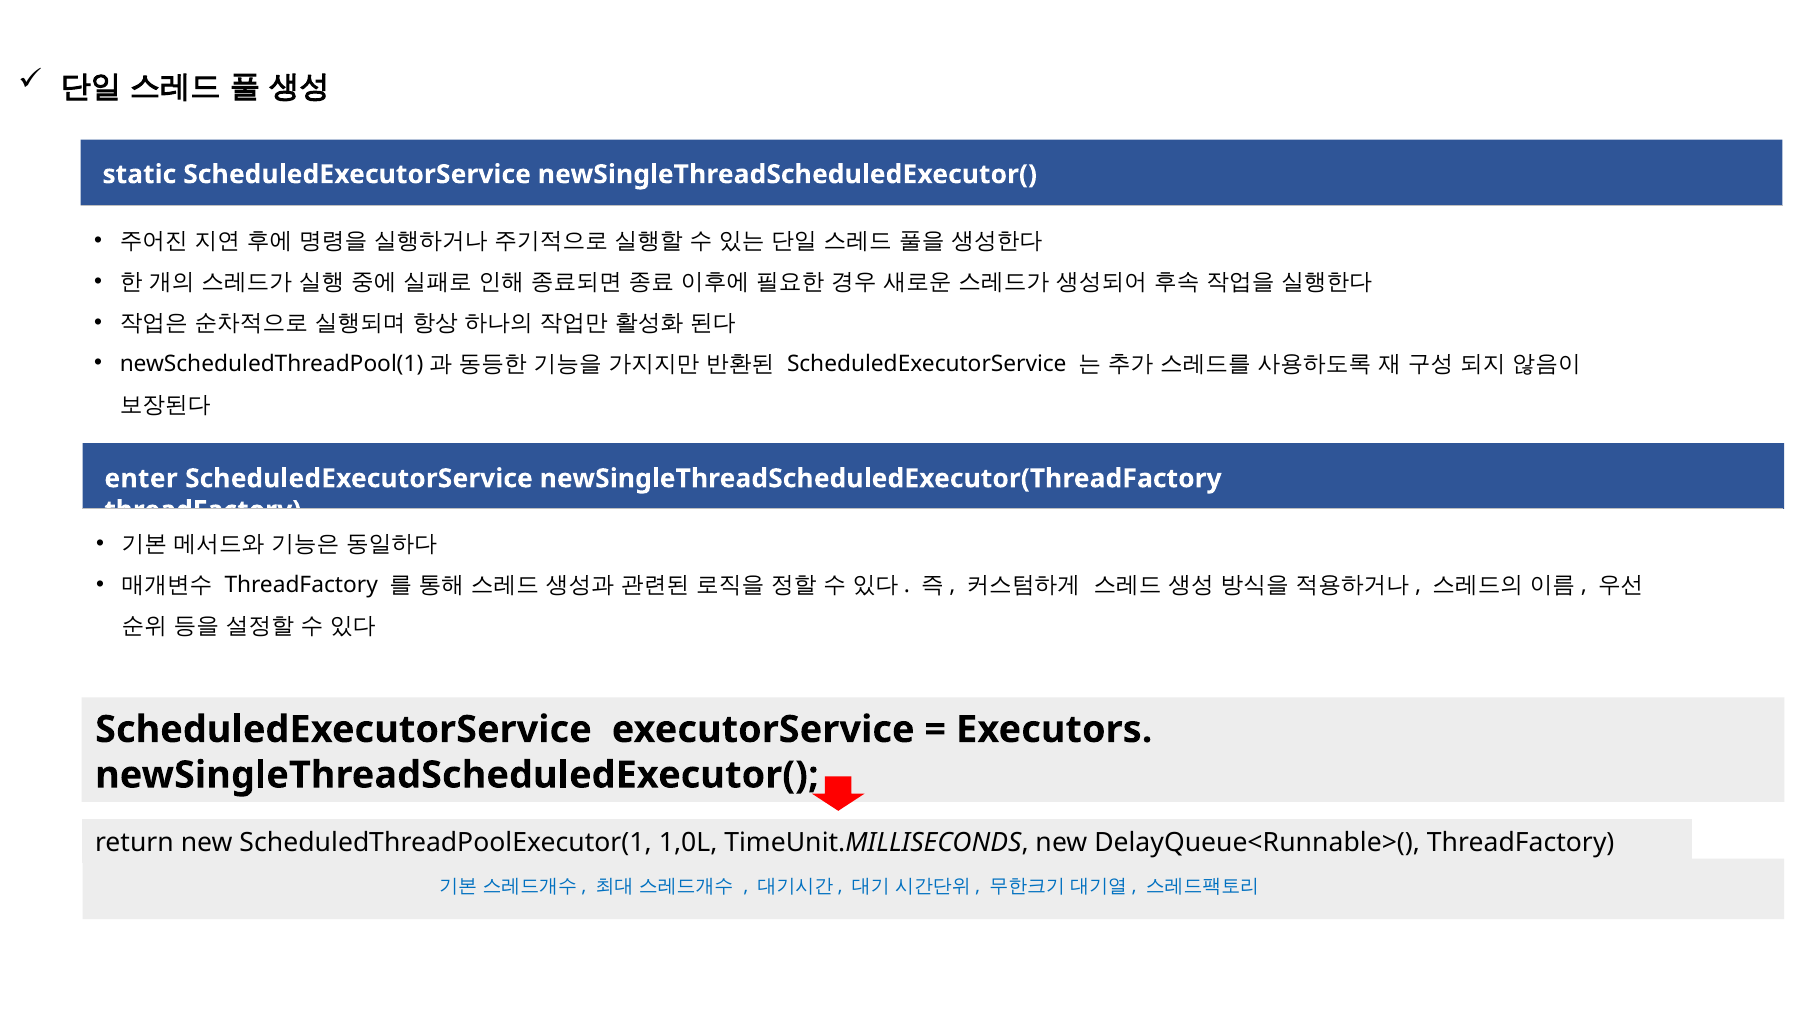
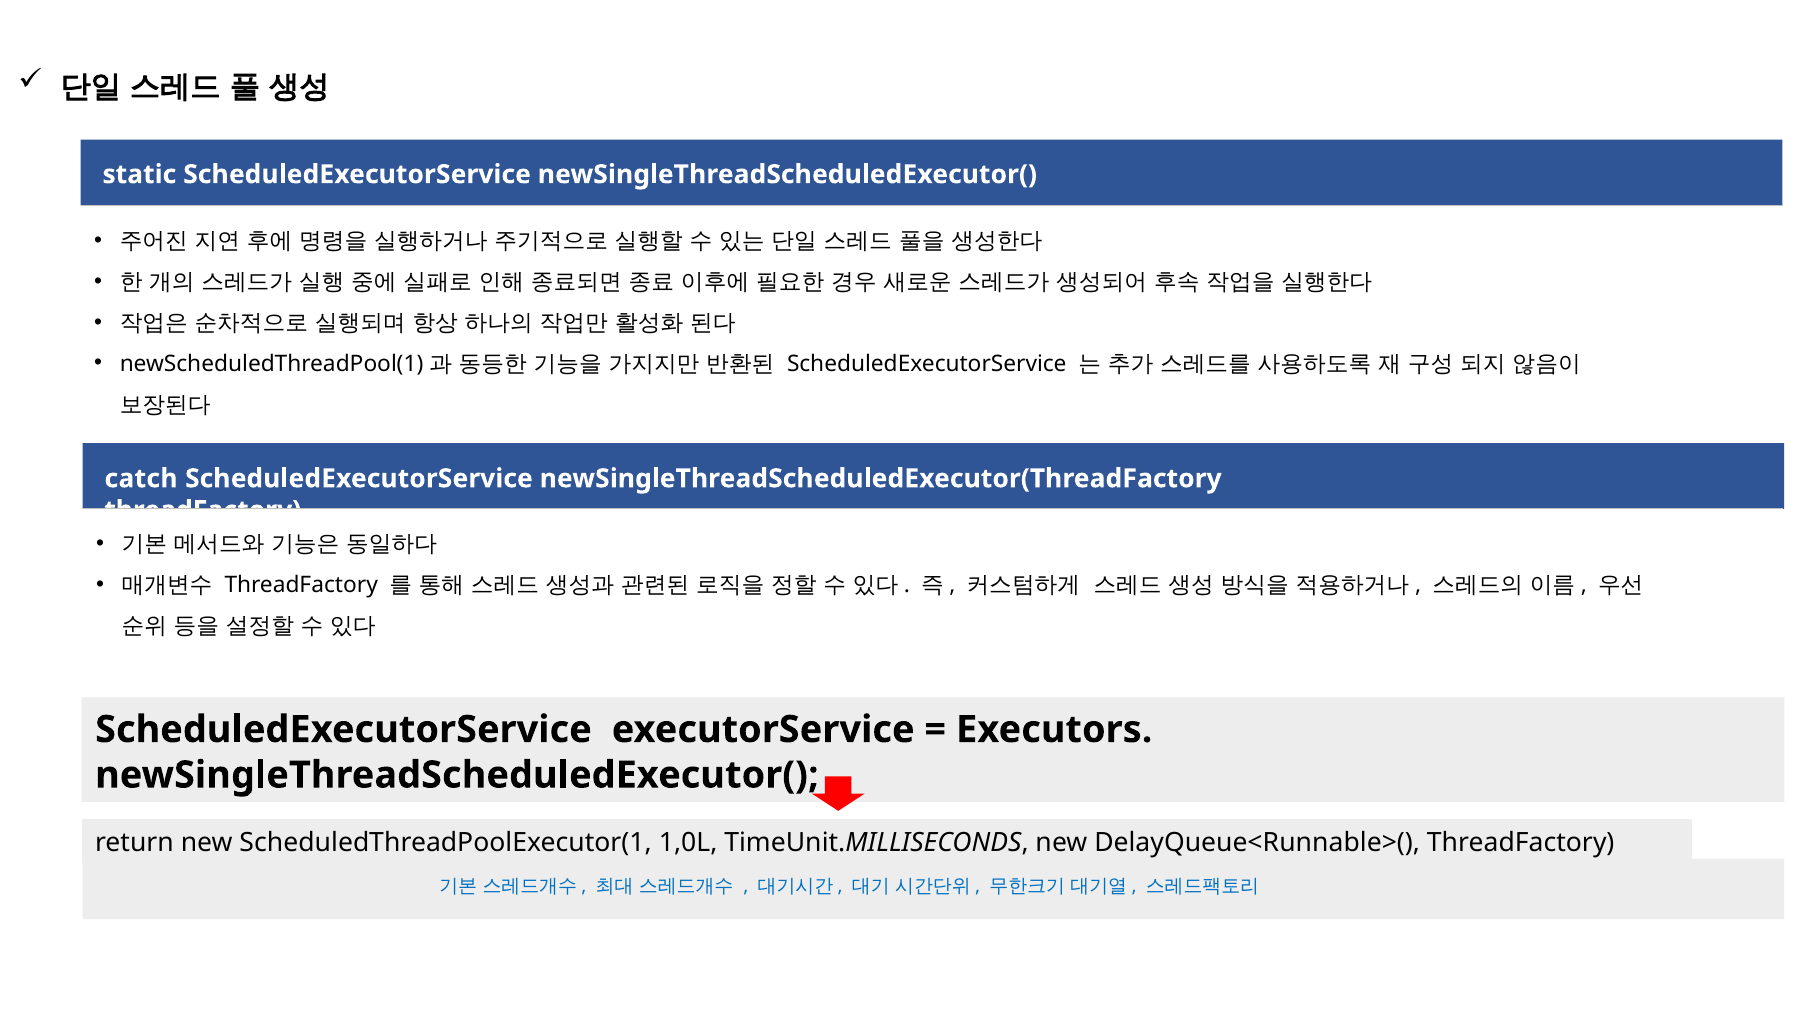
enter: enter -> catch (141, 479)
